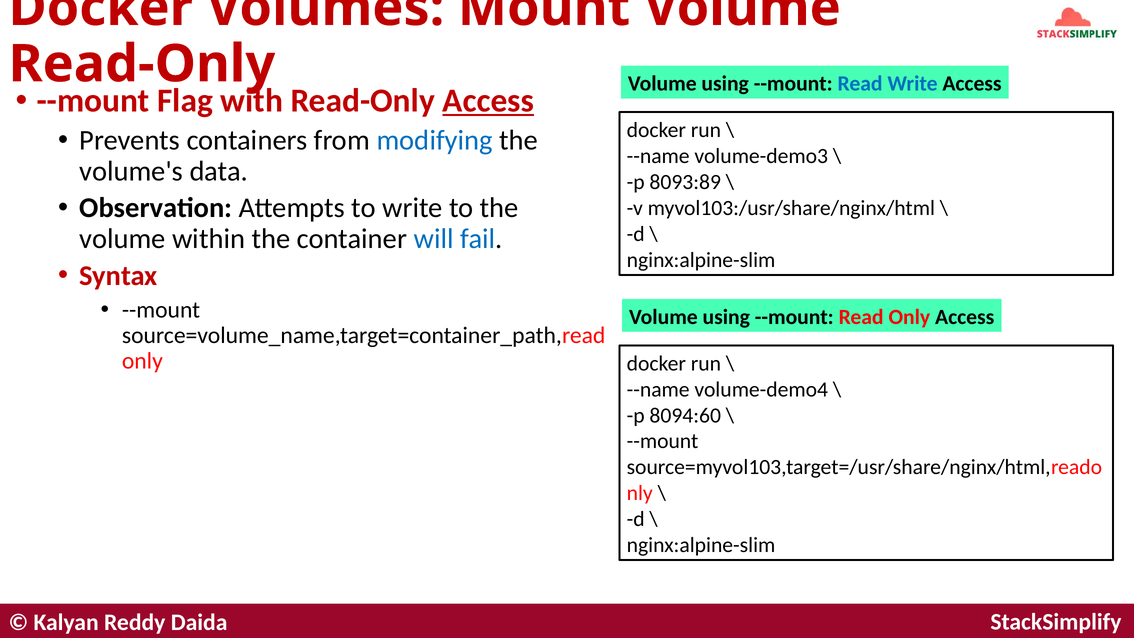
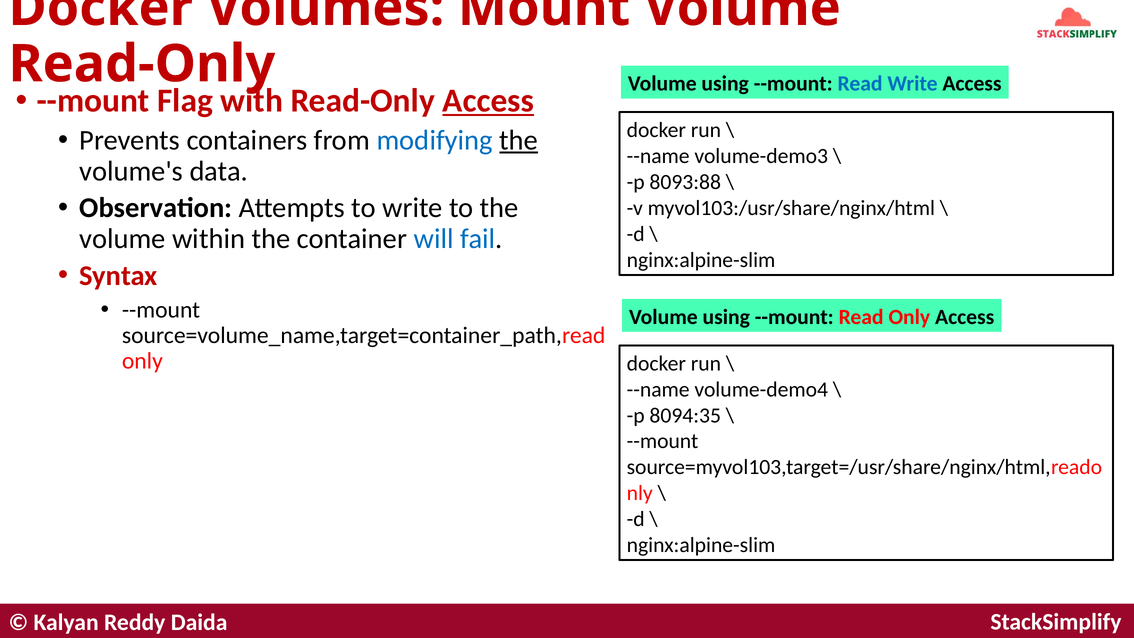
the underline: none -> present (519, 140)
8093:89: 8093:89 -> 8093:88 (685, 182)
8094:60: 8094:60 -> 8094:35 (685, 415)
